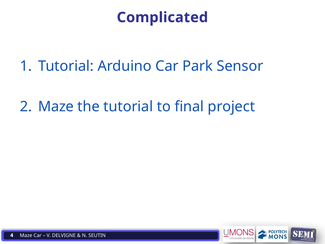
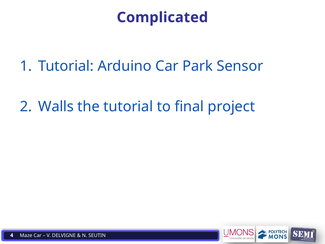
Maze: Maze -> Walls (56, 106)
